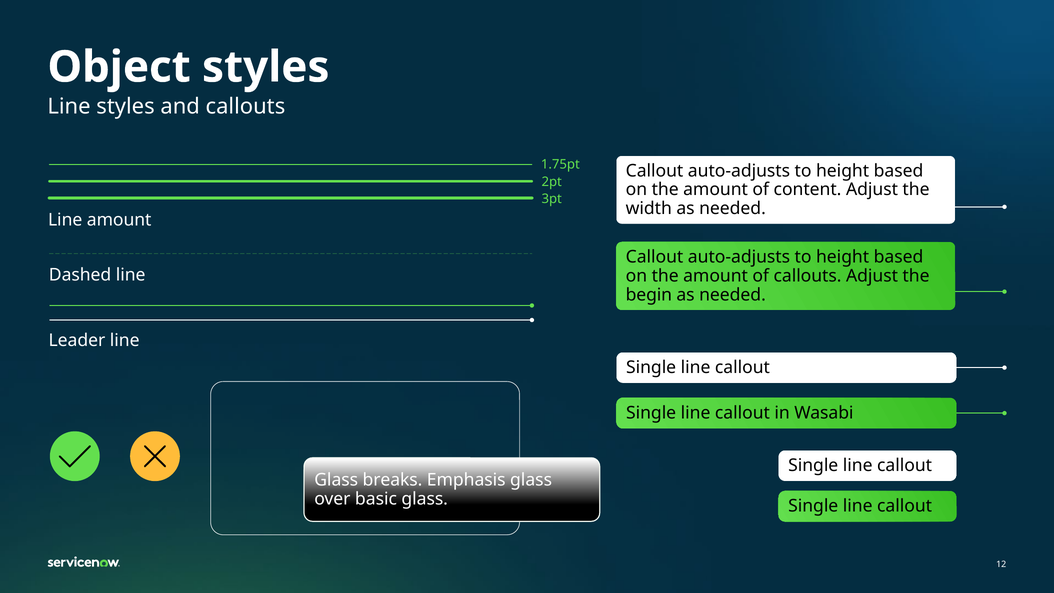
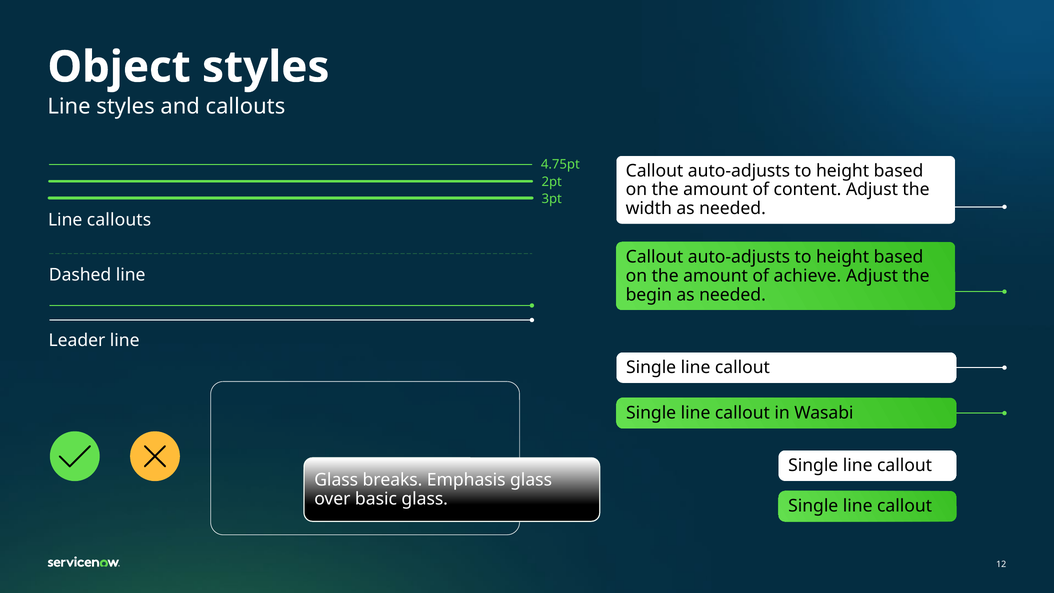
1.75pt: 1.75pt -> 4.75pt (560, 164)
Line amount: amount -> callouts (119, 220)
of callouts: callouts -> achieve (807, 276)
